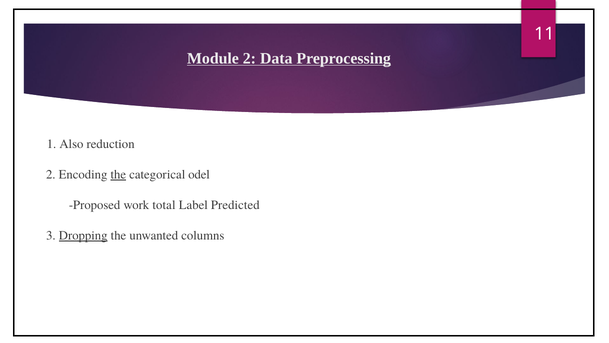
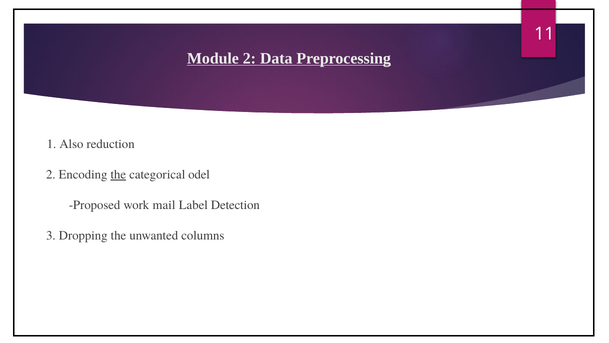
total: total -> mail (164, 205)
Predicted: Predicted -> Detection (235, 205)
Dropping underline: present -> none (83, 235)
